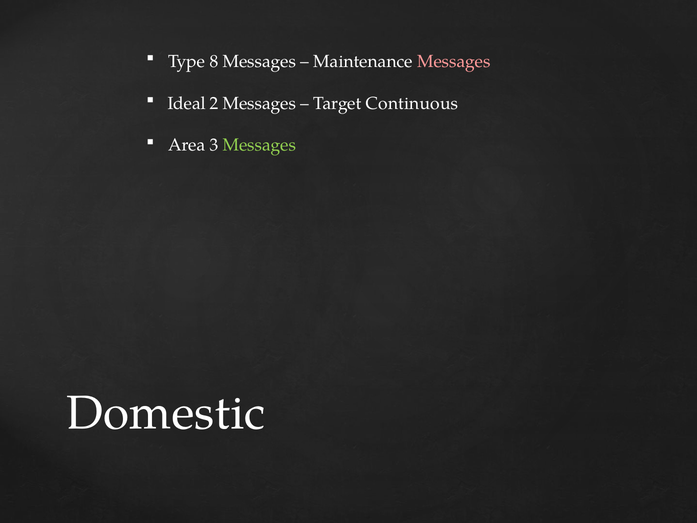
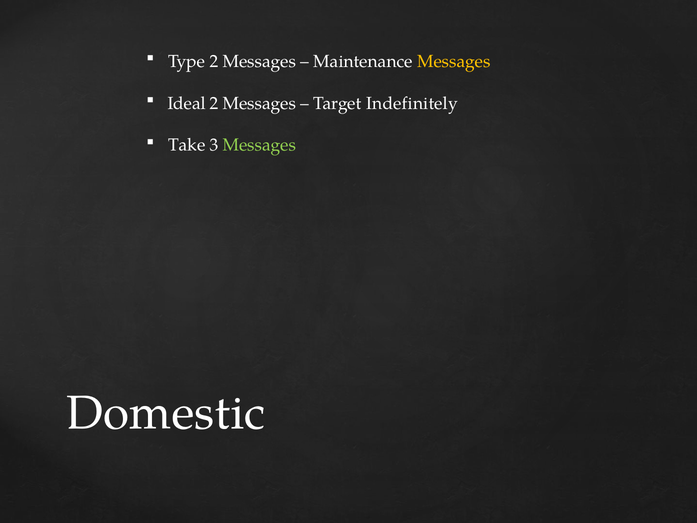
Type 8: 8 -> 2 (214, 62)
Messages colour: pink -> yellow (454, 62)
Continuous: Continuous -> Indefinitely (412, 103)
Area: Area -> Take (187, 145)
